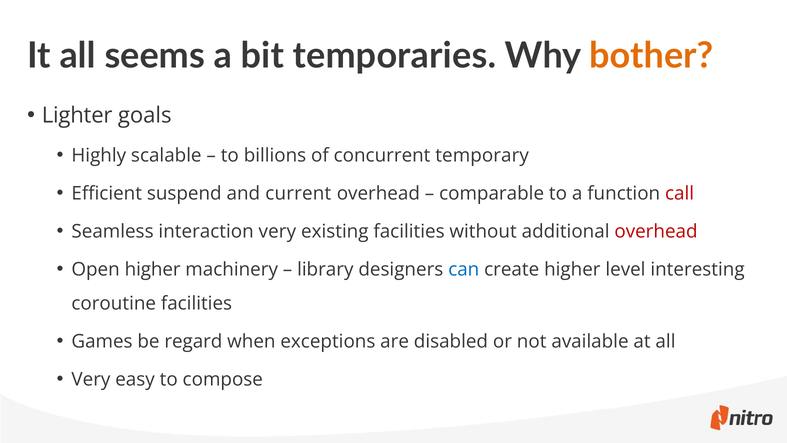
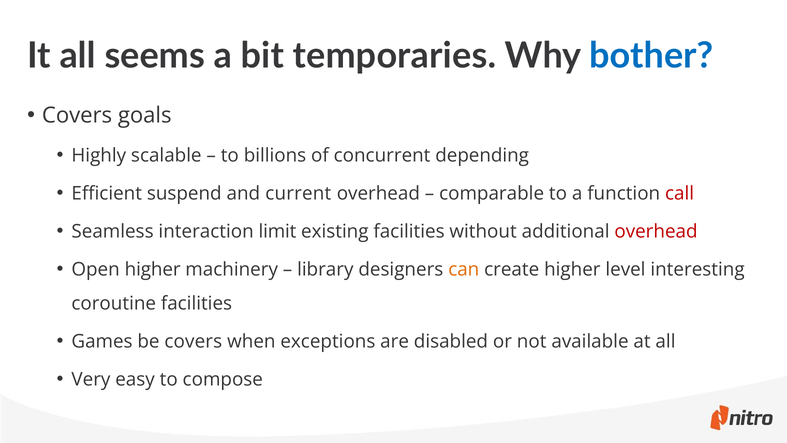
bother colour: orange -> blue (651, 56)
Lighter: Lighter -> Covers (77, 115)
temporary: temporary -> depending (482, 155)
interaction very: very -> limit (278, 231)
can colour: blue -> orange (464, 269)
be regard: regard -> covers (193, 341)
